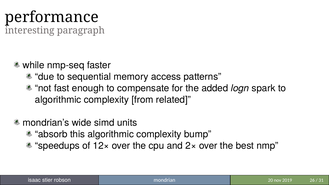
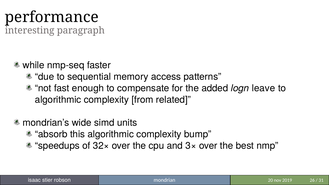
spark: spark -> leave (263, 88)
12×: 12× -> 32× (101, 146)
2×: 2× -> 3× (191, 146)
